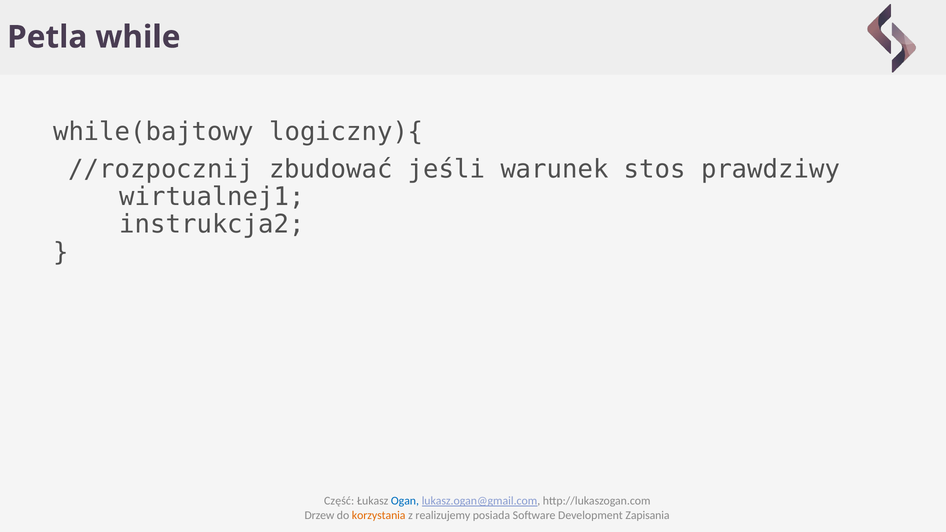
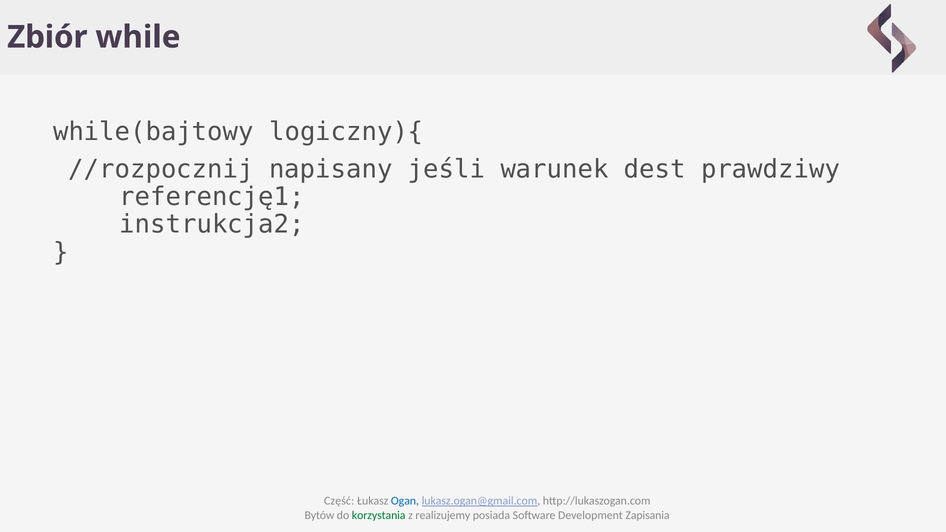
Petla: Petla -> Zbiór (47, 37)
zbudować: zbudować -> napisany (331, 169)
stos: stos -> dest (655, 169)
wirtualnej1: wirtualnej1 -> referencję1 (212, 197)
Drzew: Drzew -> Bytów (319, 515)
korzystania colour: orange -> green (379, 515)
